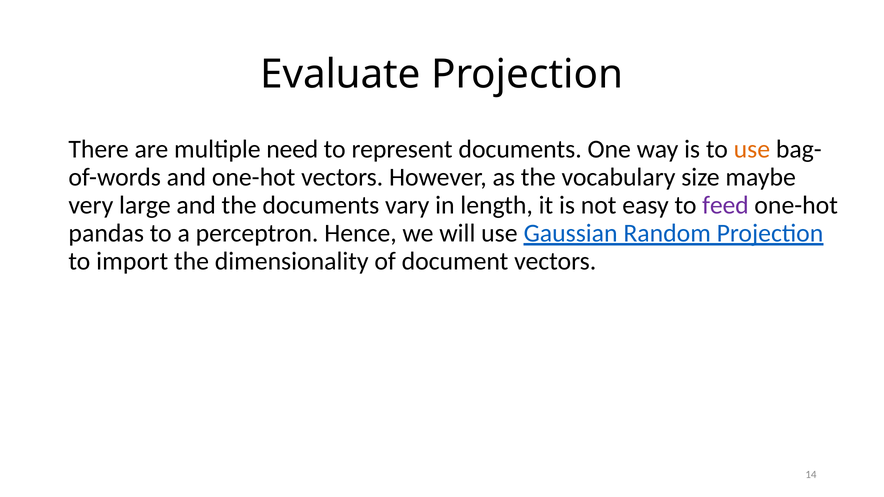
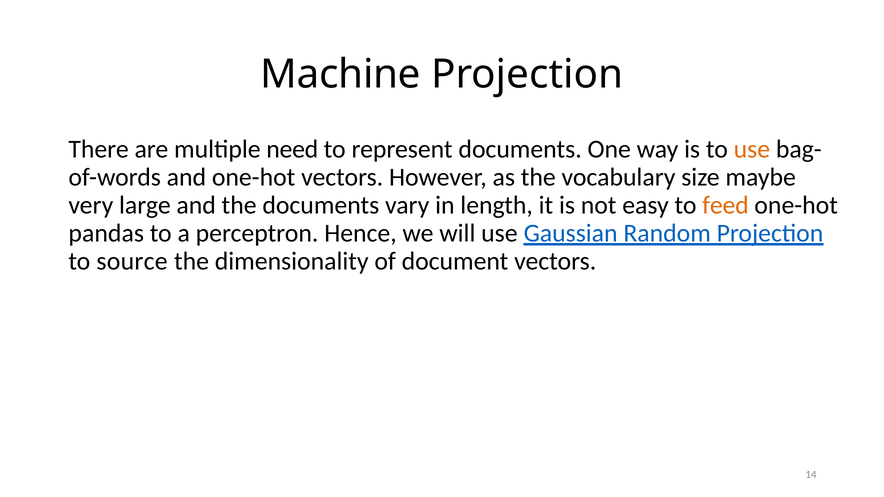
Evaluate: Evaluate -> Machine (341, 74)
feed colour: purple -> orange (726, 205)
import: import -> source (132, 261)
